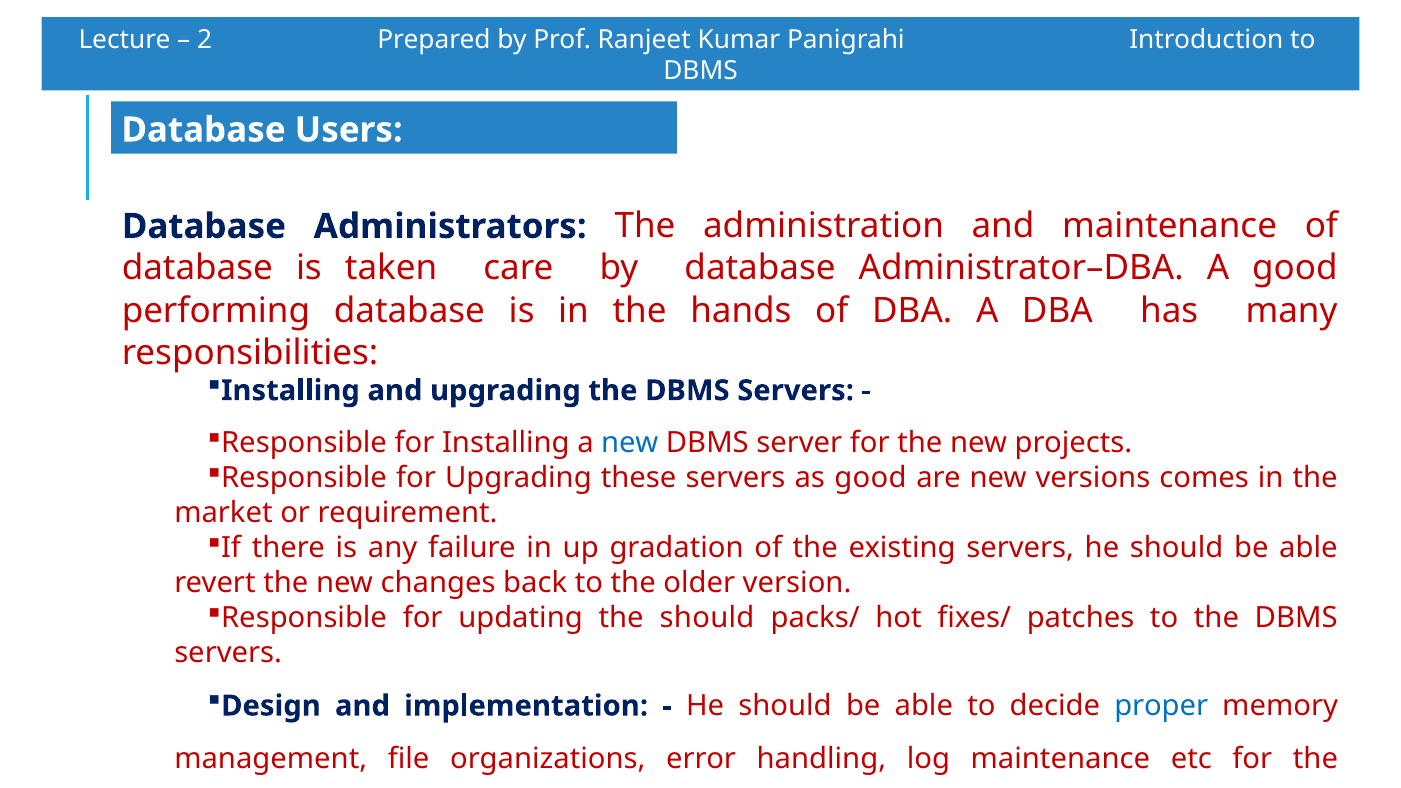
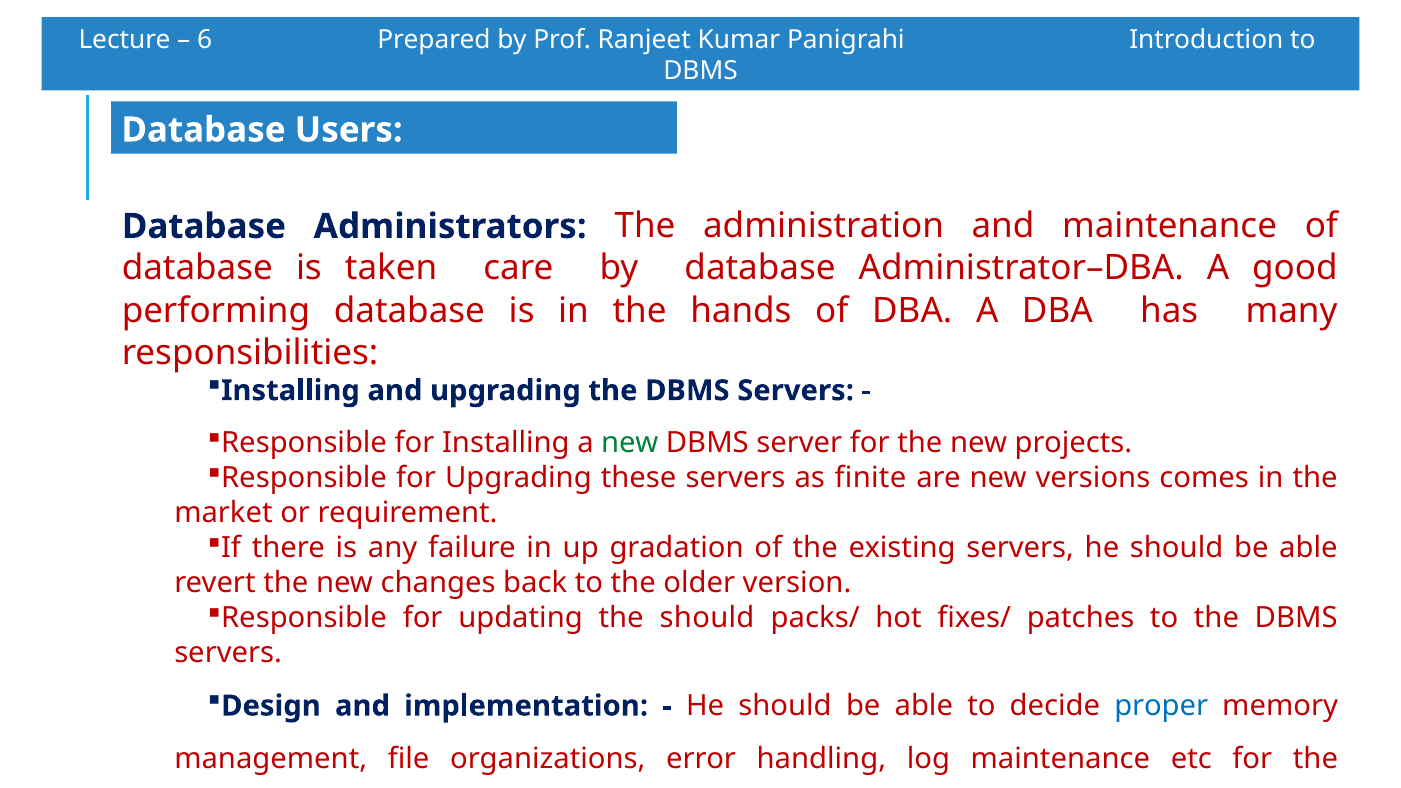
2: 2 -> 6 (205, 40)
new colour: blue -> green (630, 443)
as good: good -> finite (870, 478)
